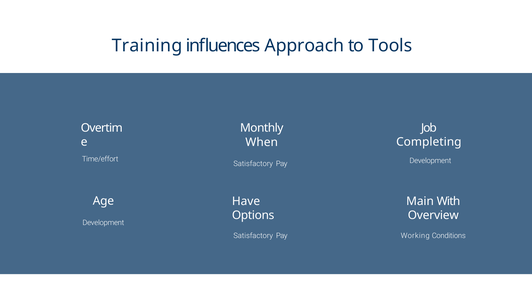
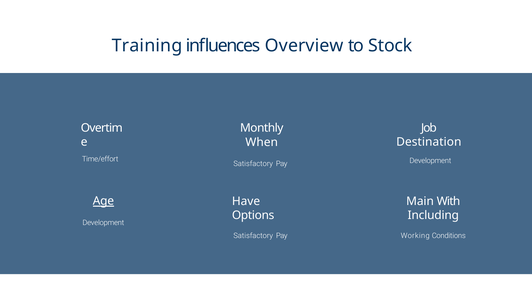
Approach: Approach -> Overview (304, 46)
Tools: Tools -> Stock (390, 46)
Completing: Completing -> Destination (429, 142)
Age underline: none -> present (103, 201)
Overview: Overview -> Including (433, 215)
